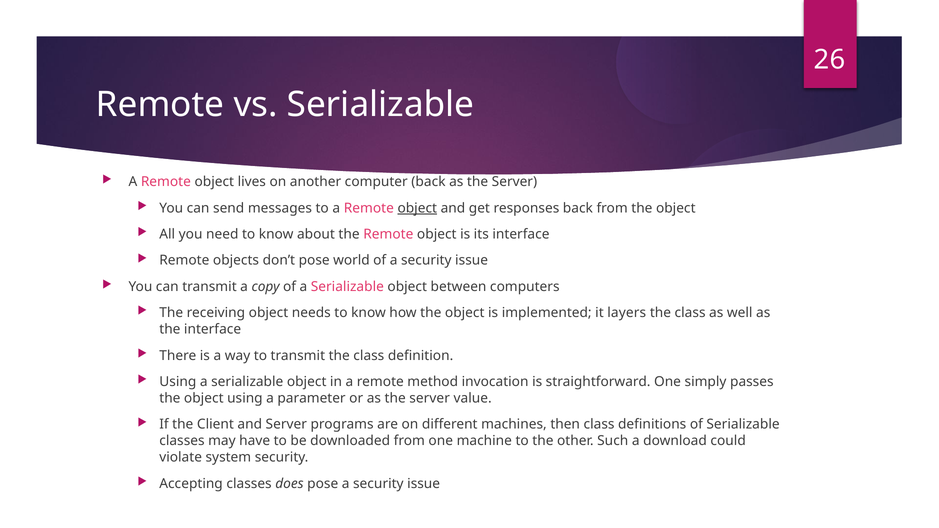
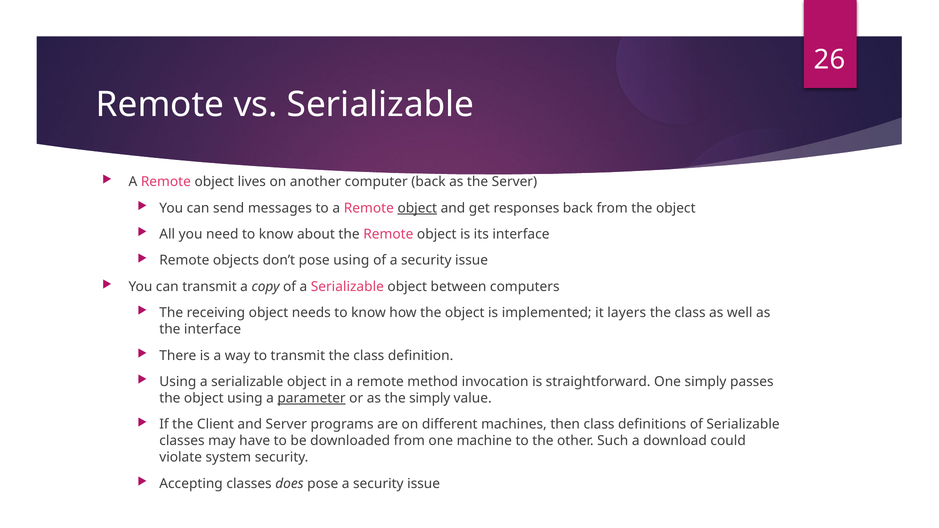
pose world: world -> using (351, 261)
parameter underline: none -> present (312, 398)
or as the server: server -> simply (430, 398)
